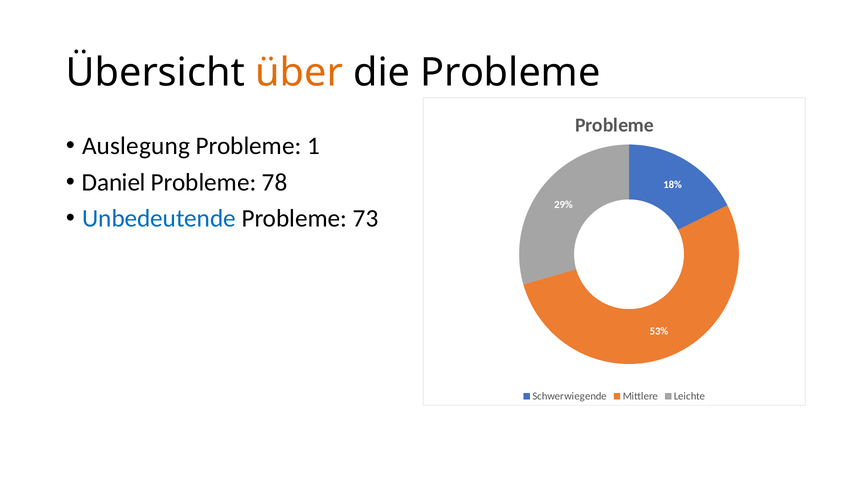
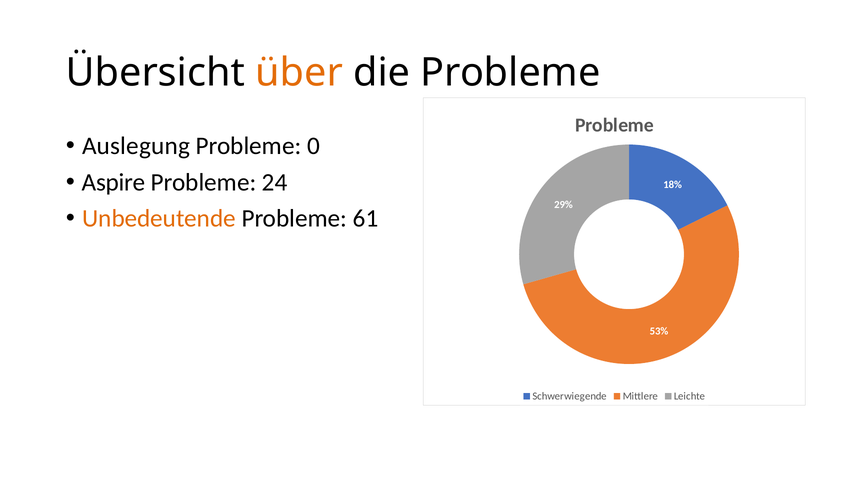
1: 1 -> 0 (313, 146)
Daniel: Daniel -> Aspire (114, 183)
78: 78 -> 24 (275, 183)
Unbedeutende colour: blue -> orange (159, 219)
73: 73 -> 61 (366, 219)
